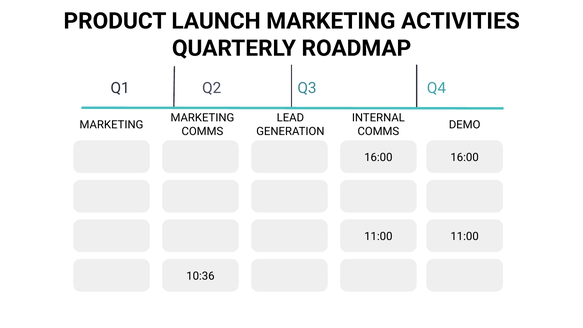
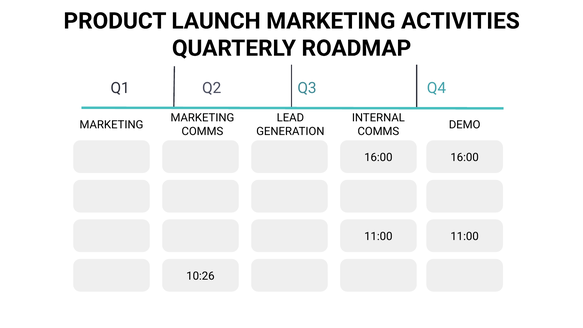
10:36: 10:36 -> 10:26 (200, 276)
